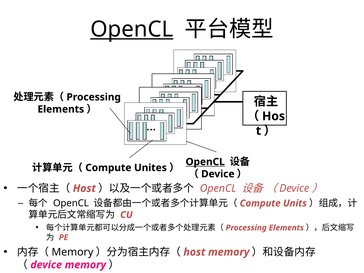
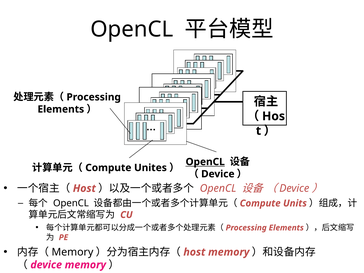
OpenCL underline: present -> none (132, 29)
